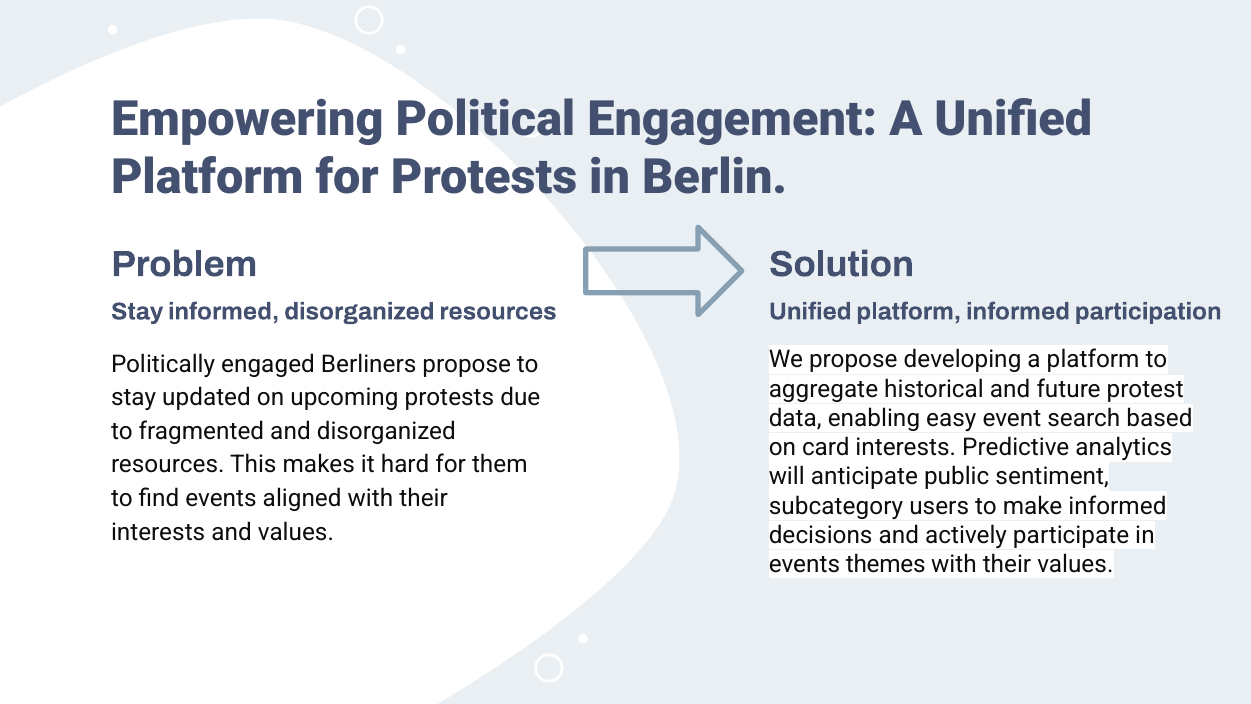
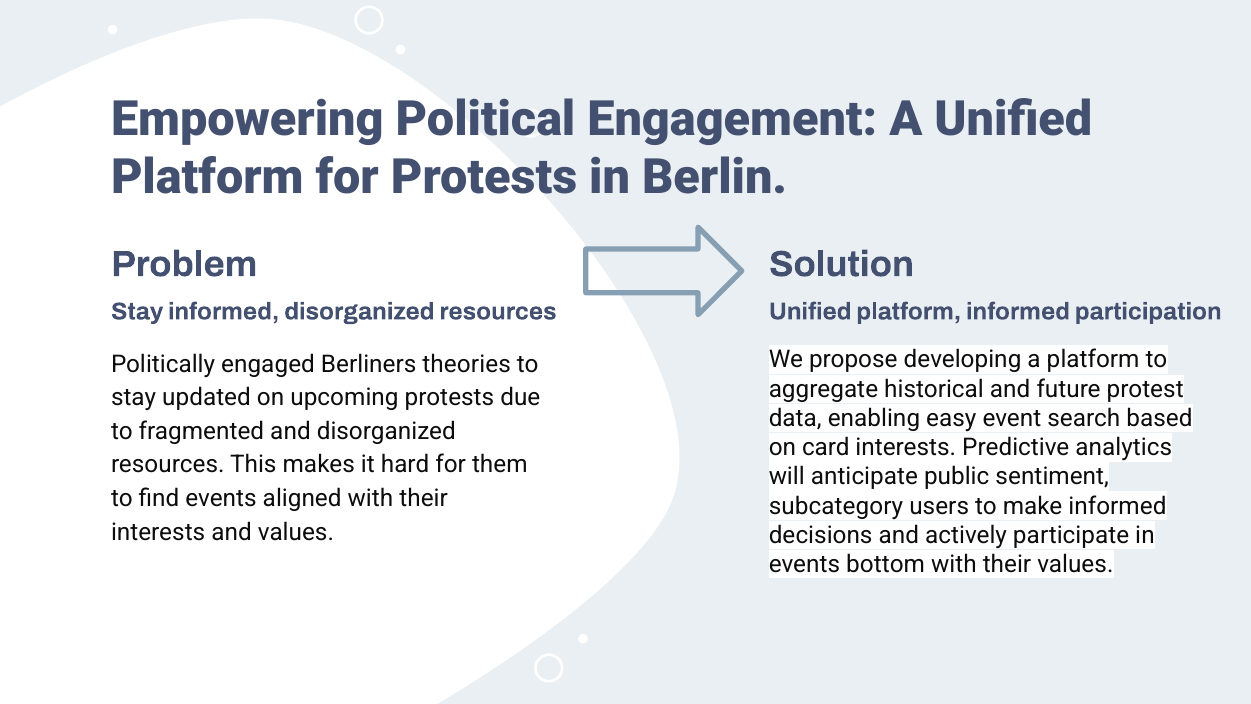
Berliners propose: propose -> theories (467, 364)
themes: themes -> bottom (886, 564)
